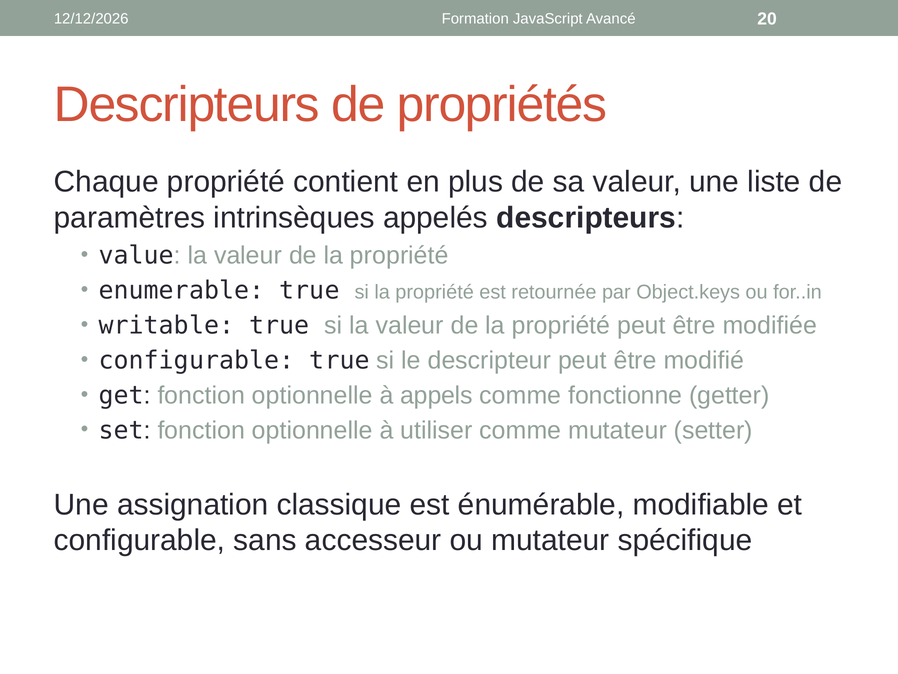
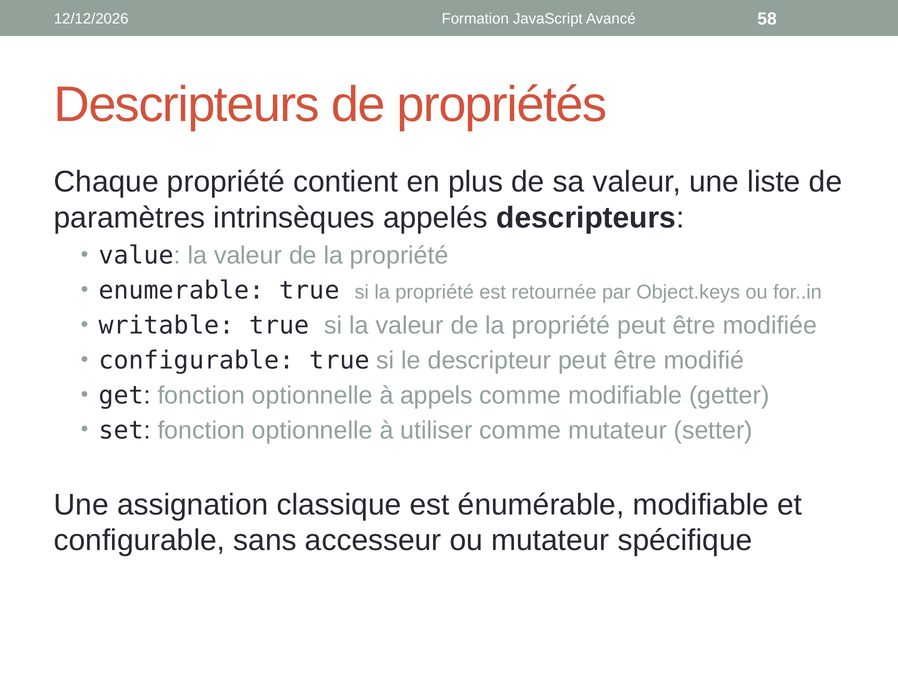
20: 20 -> 58 (767, 19)
comme fonctionne: fonctionne -> modifiable (625, 395)
